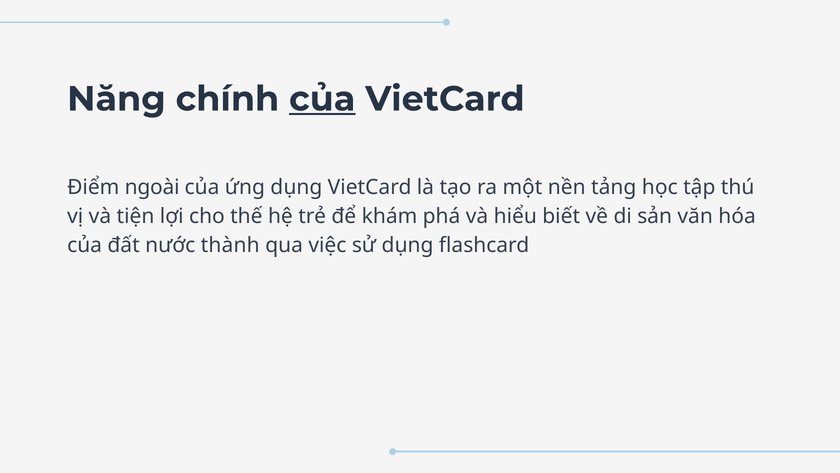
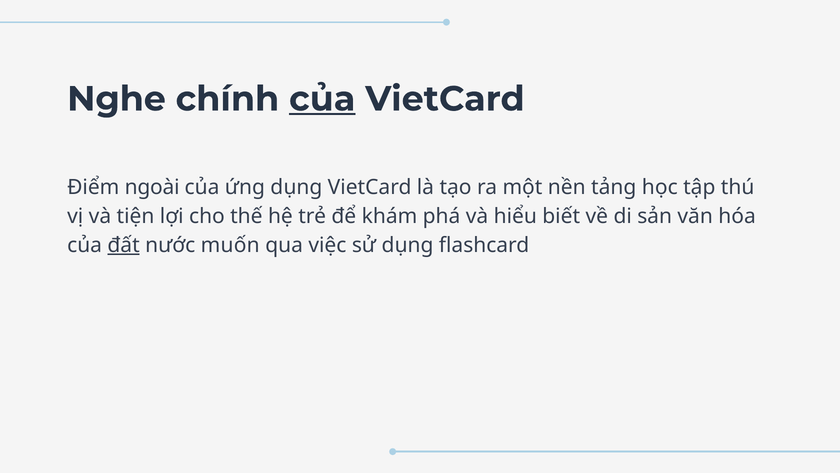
Năng: Năng -> Nghe (117, 99)
đất underline: none -> present (124, 245)
thành: thành -> muốn (230, 245)
